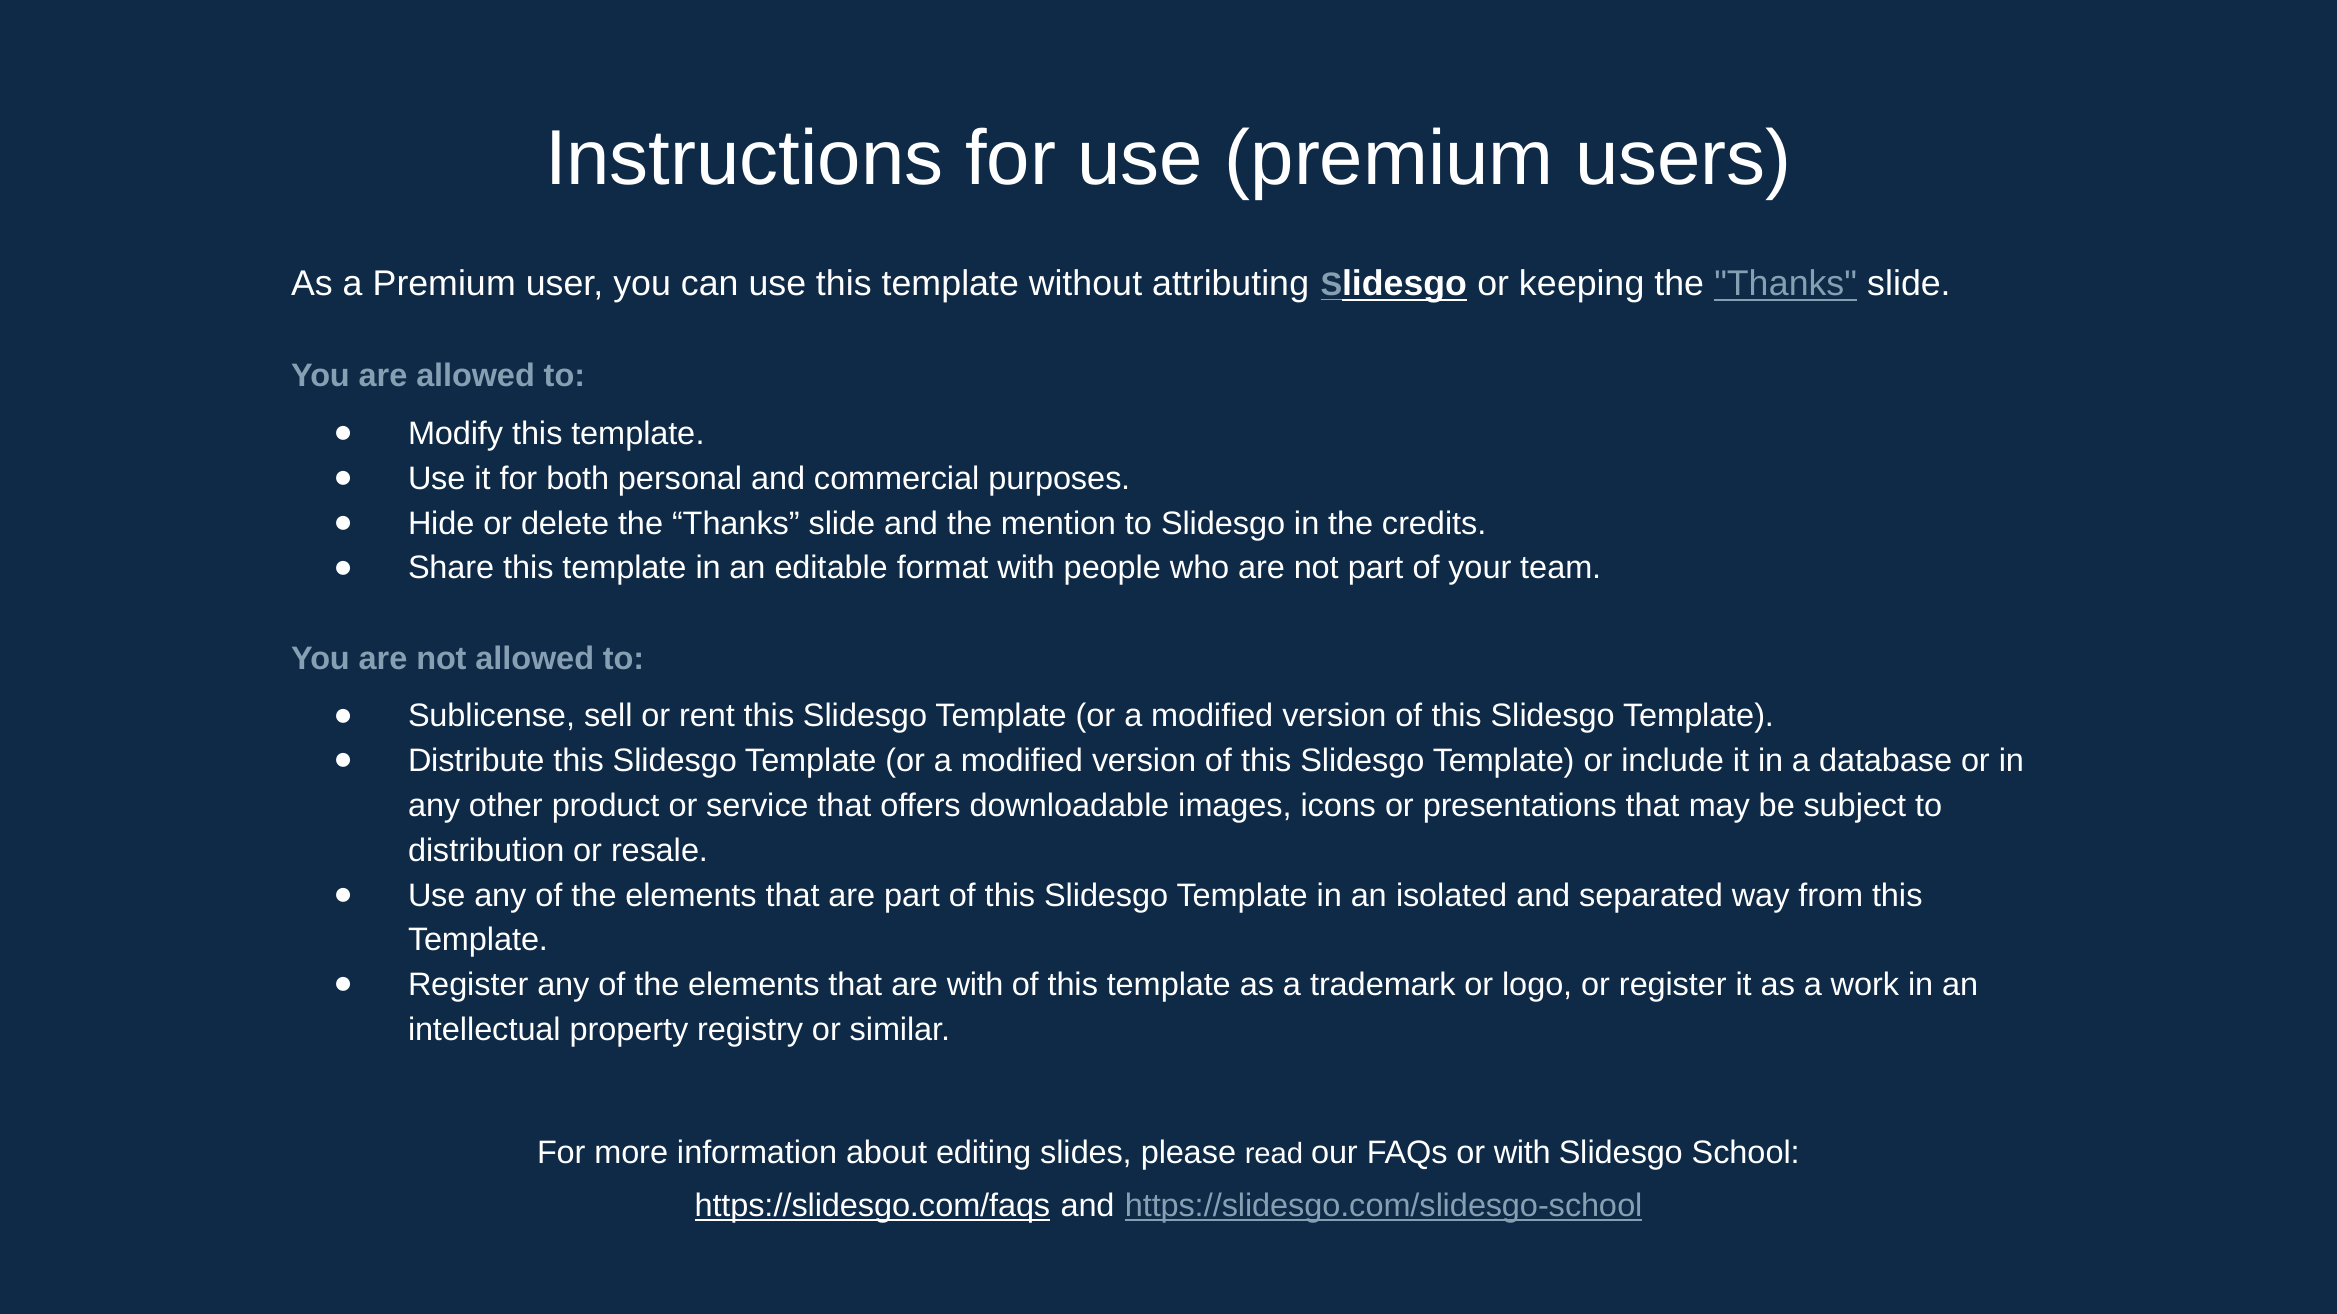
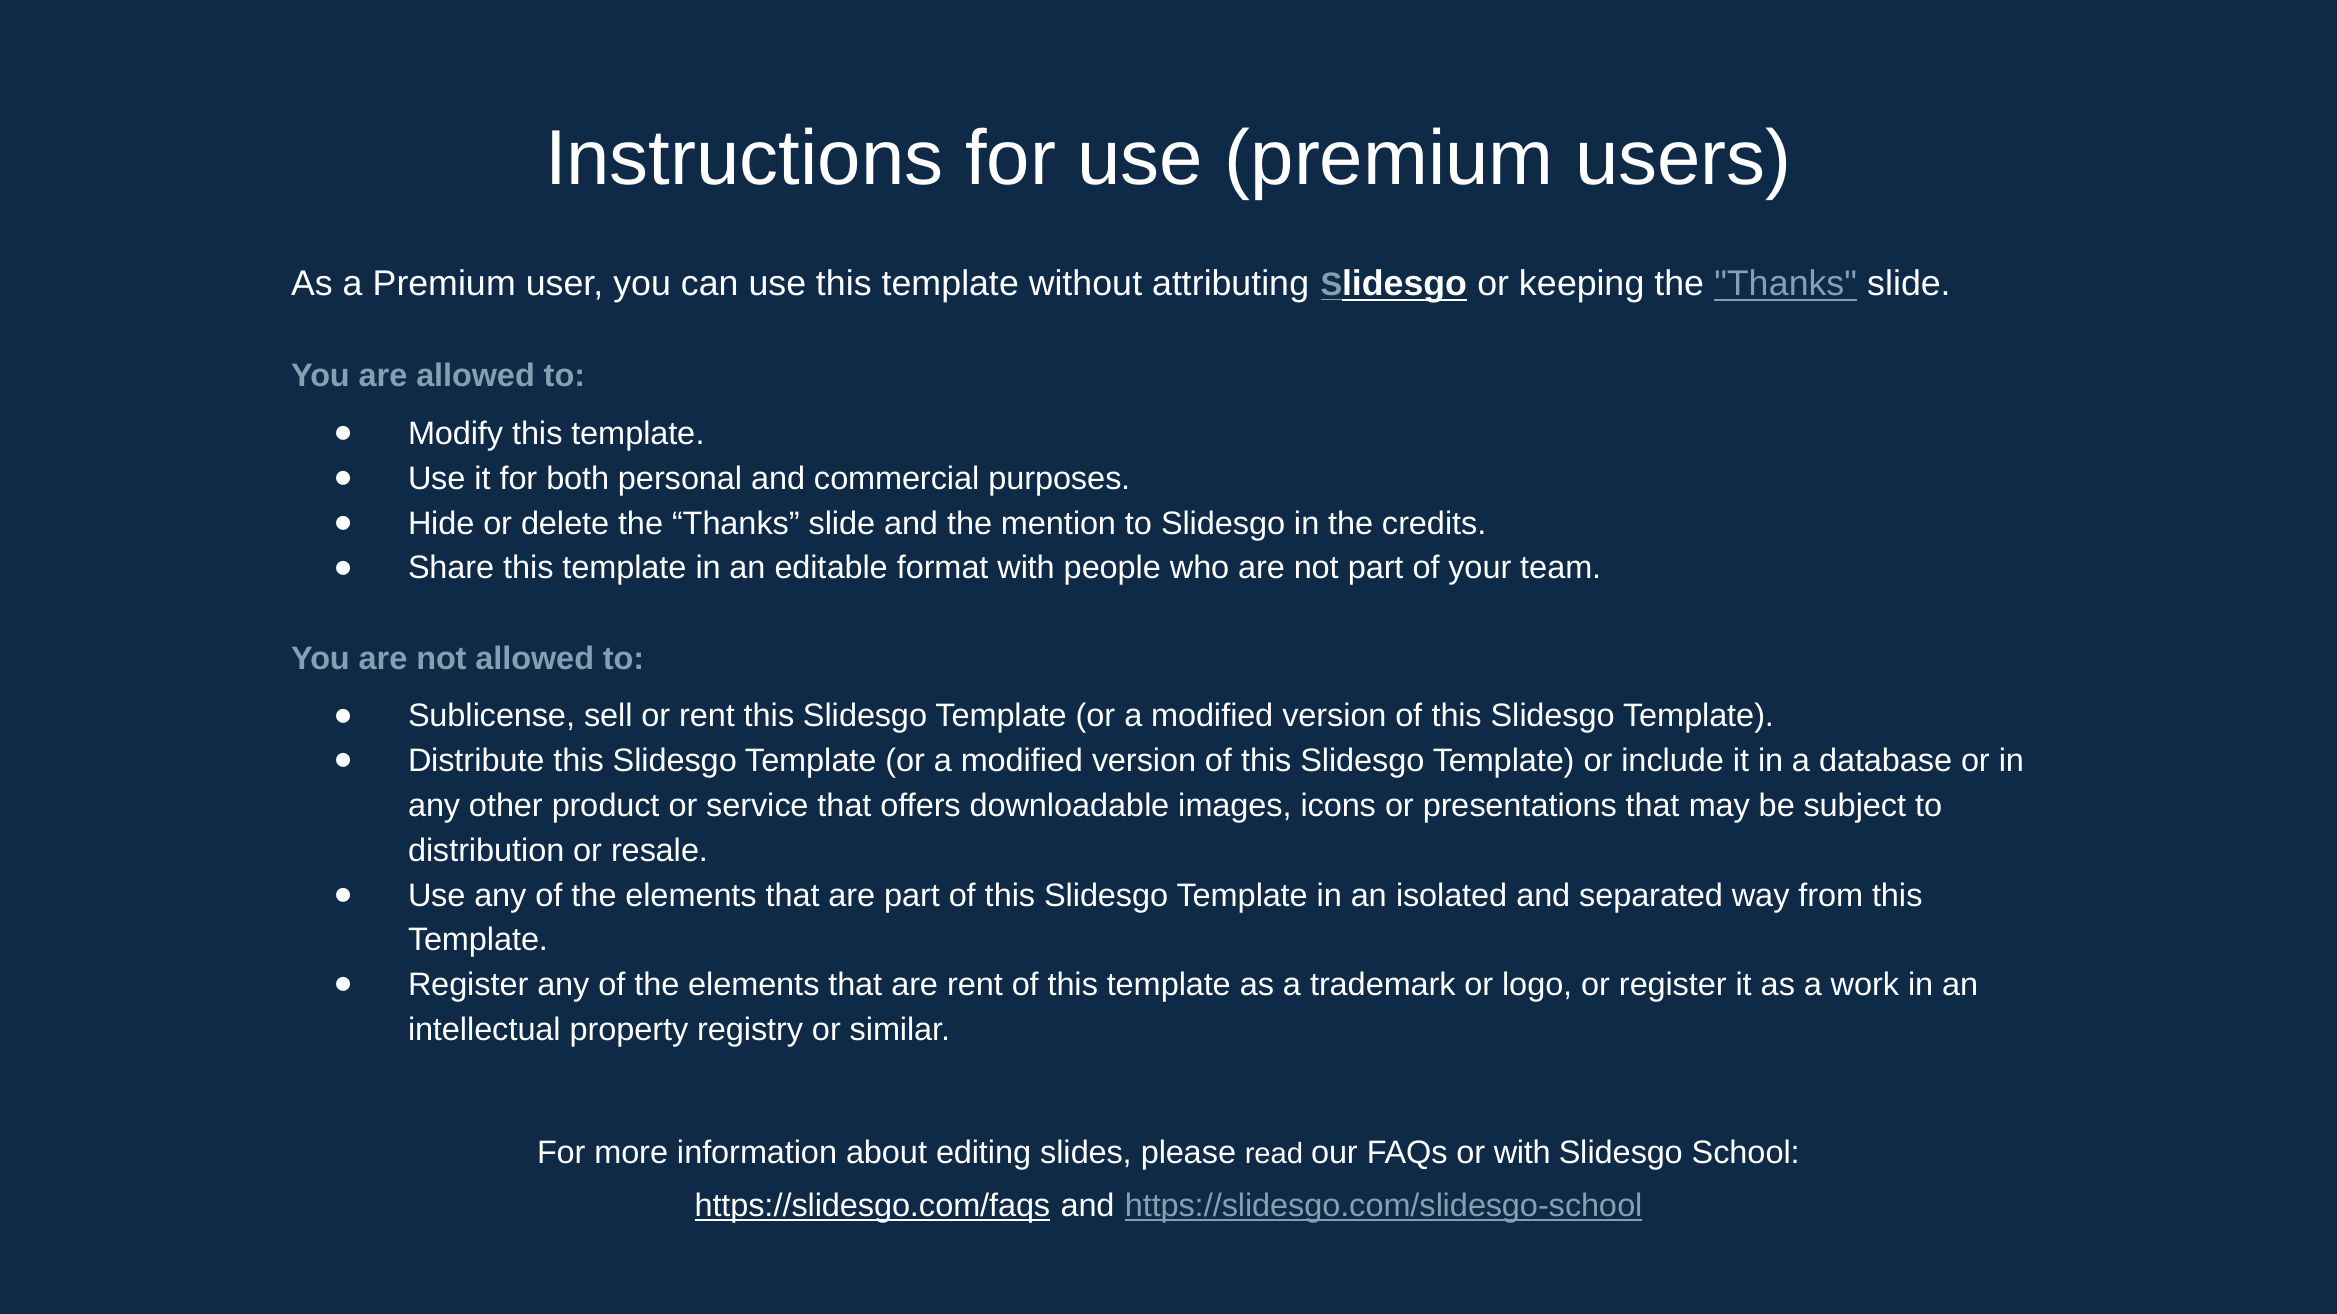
are with: with -> rent (975, 985)
